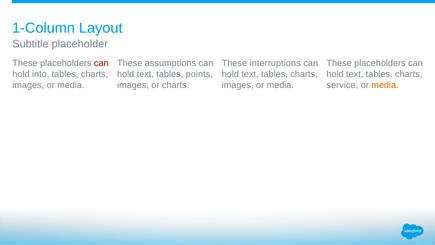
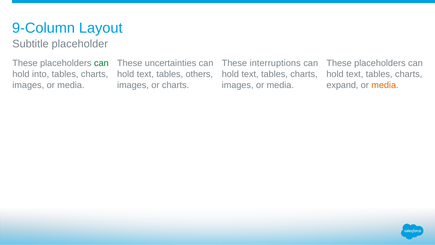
1-Column: 1-Column -> 9-Column (44, 28)
can colour: red -> green (101, 63)
assumptions: assumptions -> uncertainties (171, 63)
points: points -> others (199, 74)
service: service -> expand (342, 85)
